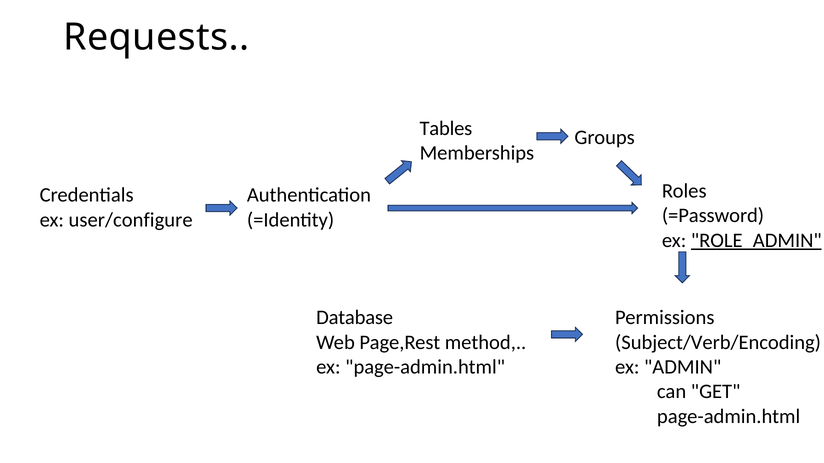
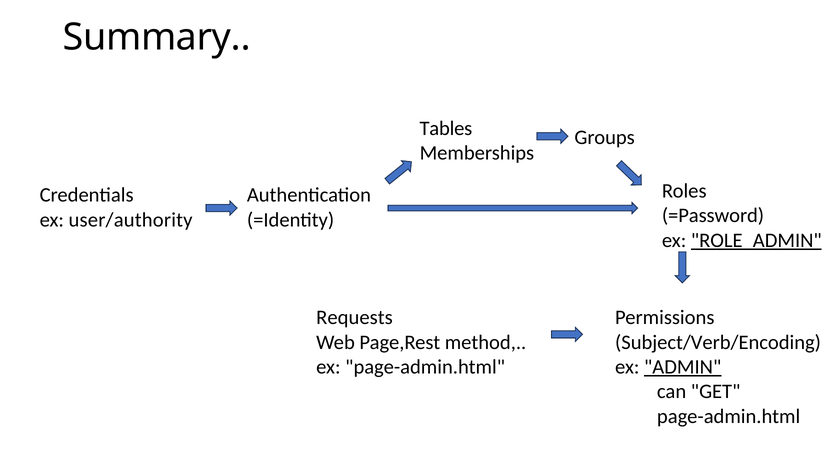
Requests: Requests -> Summary (157, 38)
user/configure: user/configure -> user/authority (131, 220)
Database: Database -> Requests (354, 318)
ADMIN underline: none -> present (683, 367)
